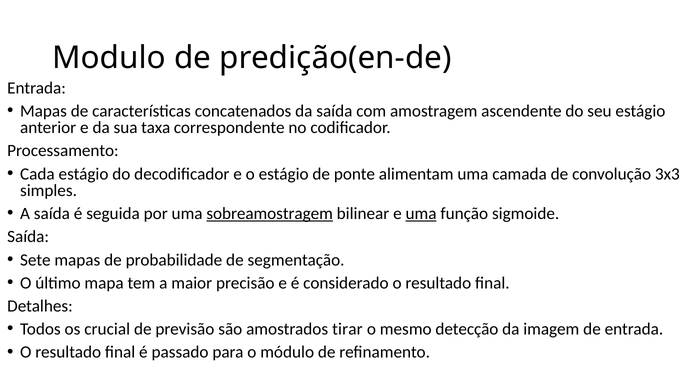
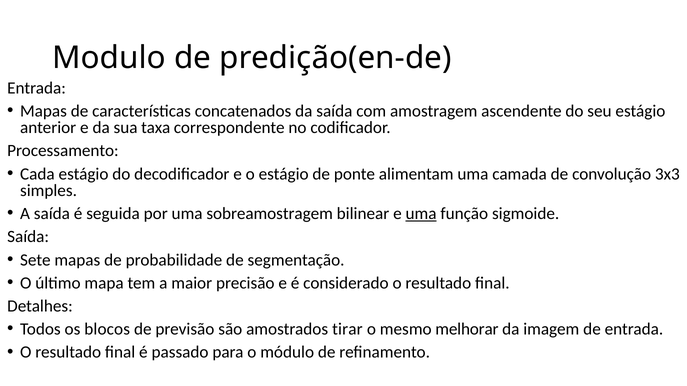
sobreamostragem underline: present -> none (270, 214)
crucial: crucial -> blocos (107, 330)
detecção: detecção -> melhorar (467, 330)
